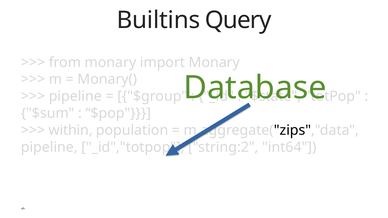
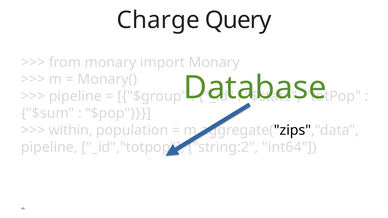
Builtins: Builtins -> Charge (158, 20)
